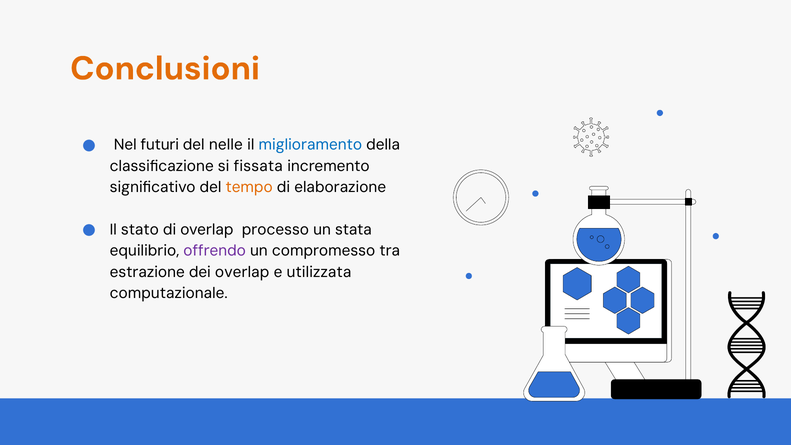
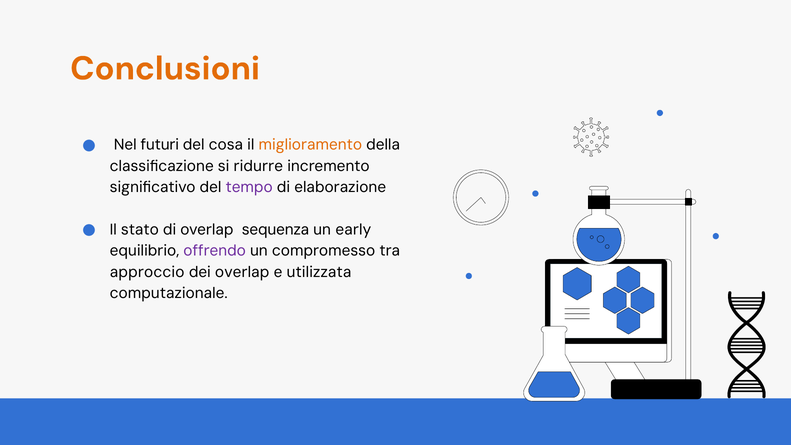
nelle: nelle -> cosa (226, 145)
miglioramento colour: blue -> orange (310, 145)
fissata: fissata -> ridurre (258, 166)
tempo colour: orange -> purple (249, 187)
processo: processo -> sequenza (275, 230)
stata: stata -> early (353, 230)
estrazione: estrazione -> approccio (147, 272)
